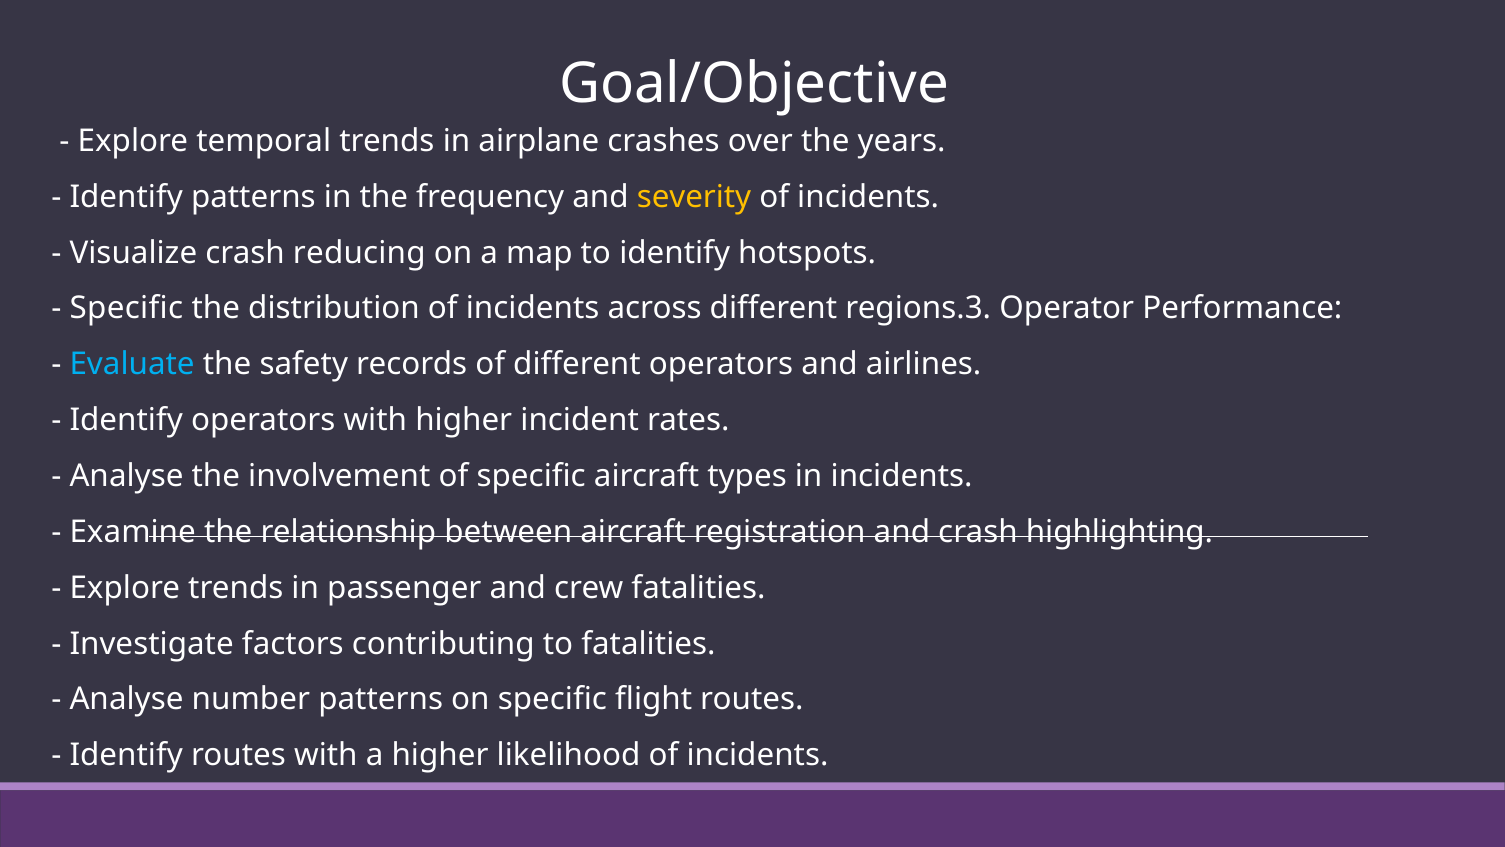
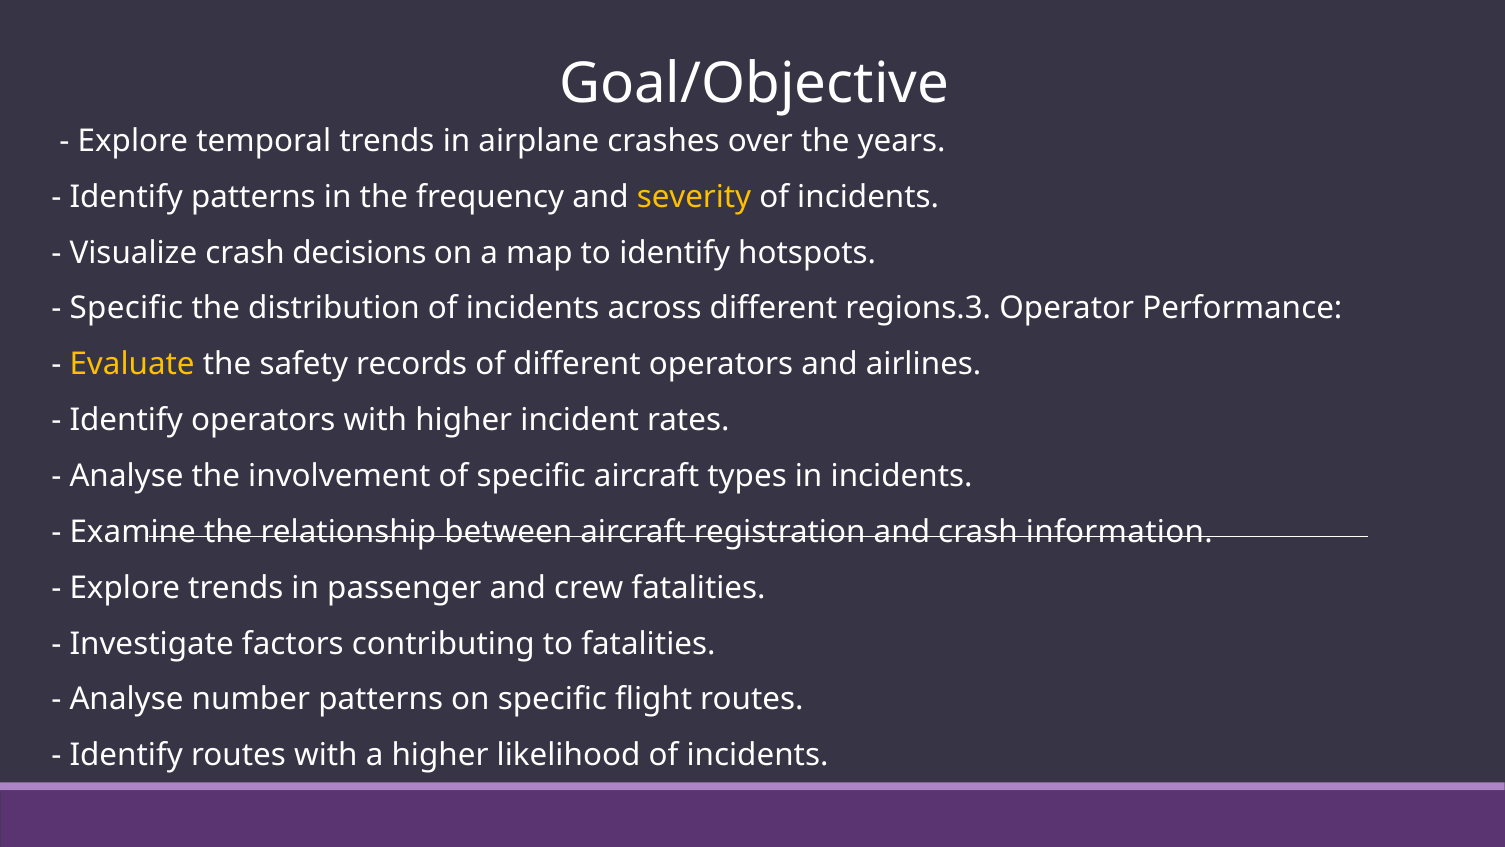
reducing: reducing -> decisions (360, 253)
Evaluate colour: light blue -> yellow (132, 364)
highlighting: highlighting -> information (1119, 532)
